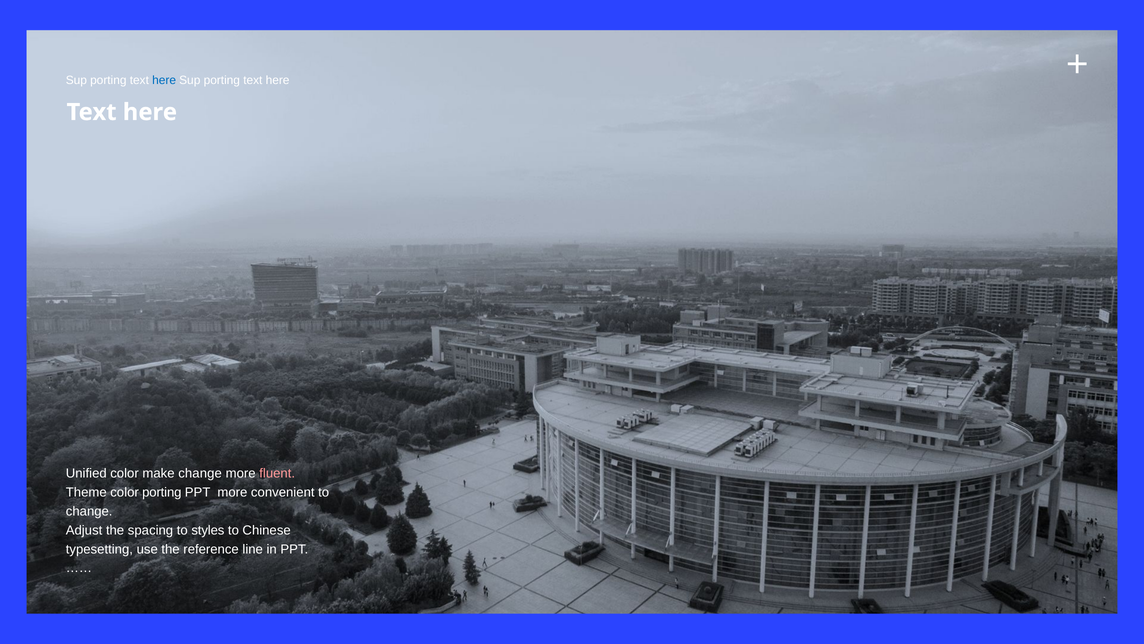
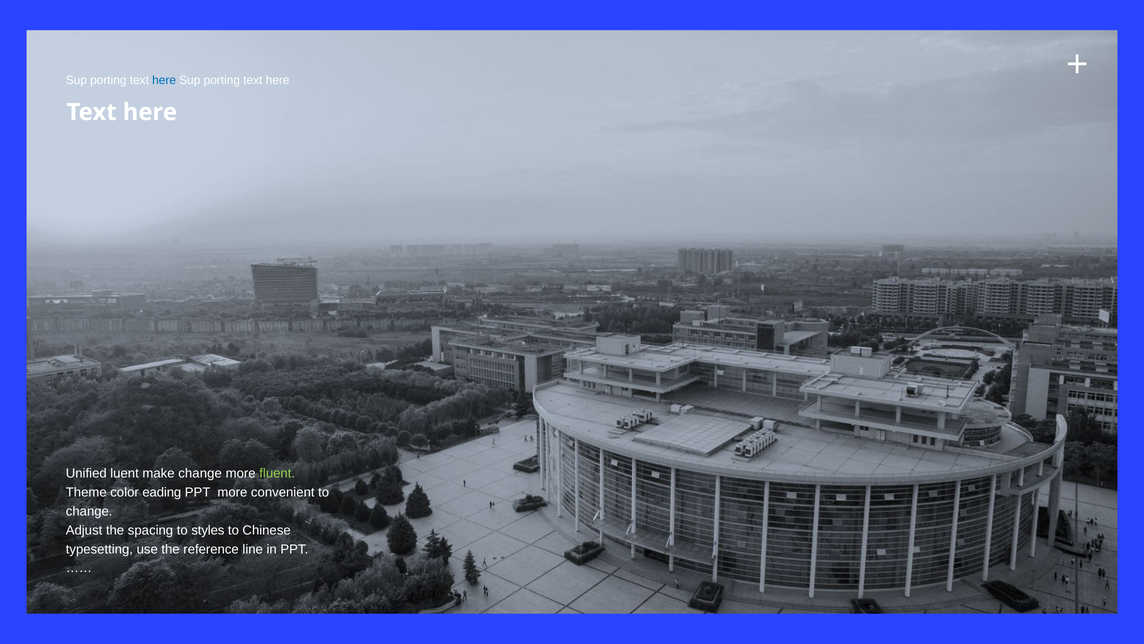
Unified color: color -> luent (125, 473)
fluent colour: pink -> light green (277, 473)
color porting: porting -> eading (162, 492)
